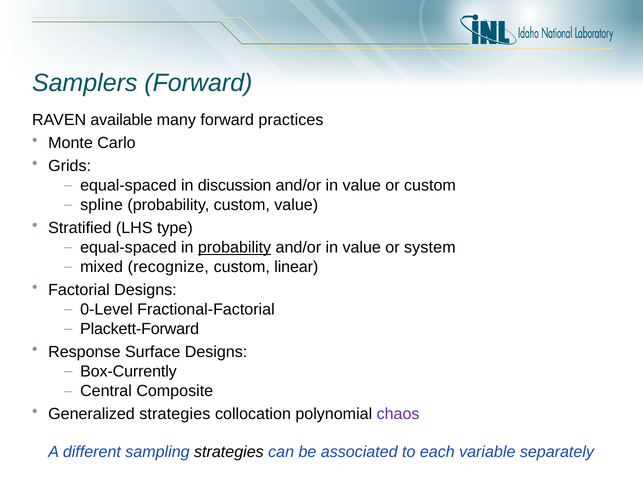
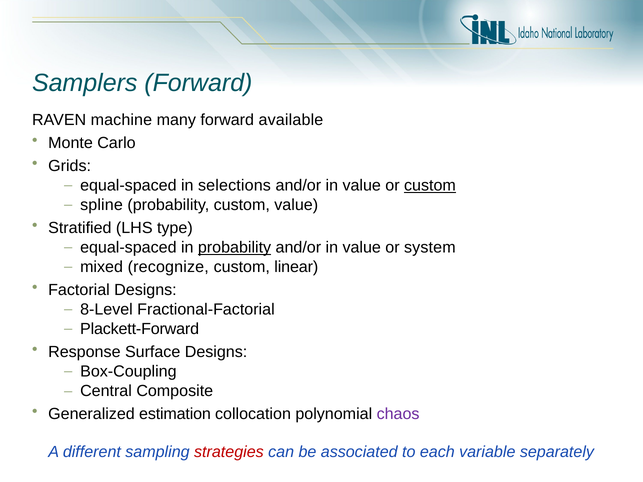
available: available -> machine (121, 120)
practices: practices -> available (291, 120)
discussion: discussion -> selections (234, 186)
custom underline: none -> present (430, 186)
0-Level: 0-Level -> 8-Level (106, 310)
Box-Currently: Box-Currently -> Box-Coupling (128, 372)
Generalized strategies: strategies -> estimation (175, 414)
strategies colour: black -> red (229, 452)
